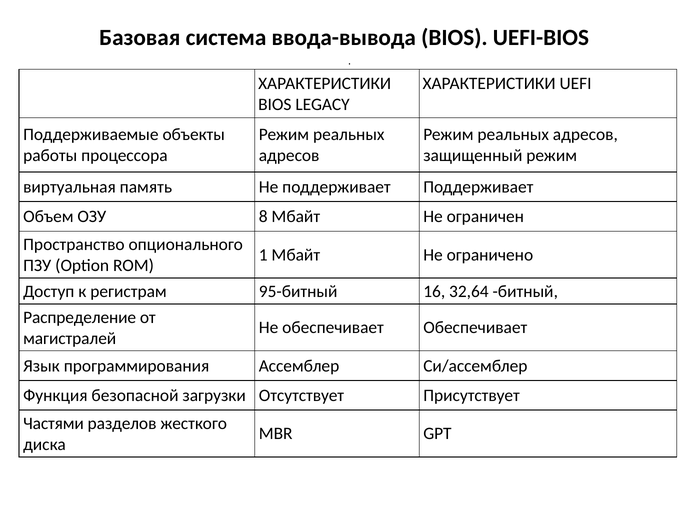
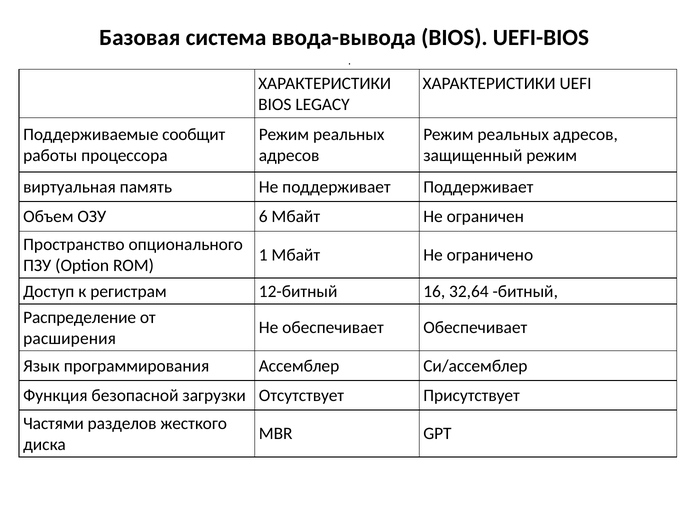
объекты: объекты -> сообщит (194, 134)
8: 8 -> 6 (263, 217)
95-битный: 95-битный -> 12-битный (298, 291)
магистралей: магистралей -> расширения (70, 339)
